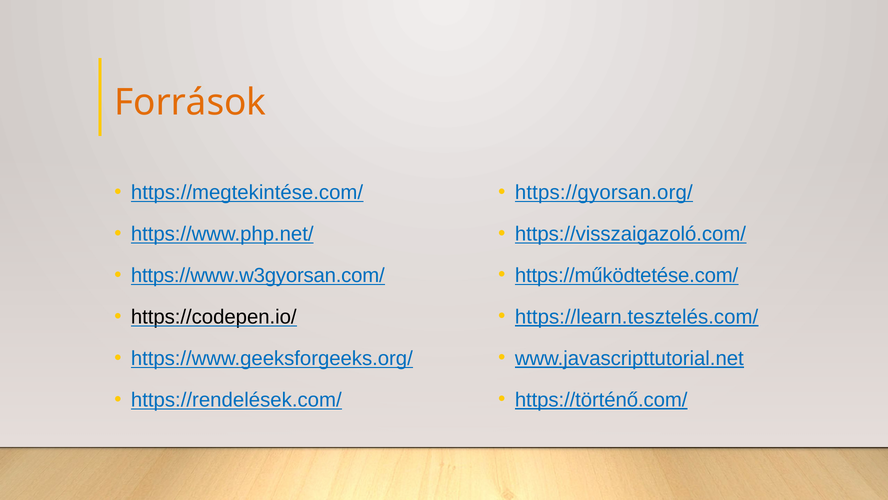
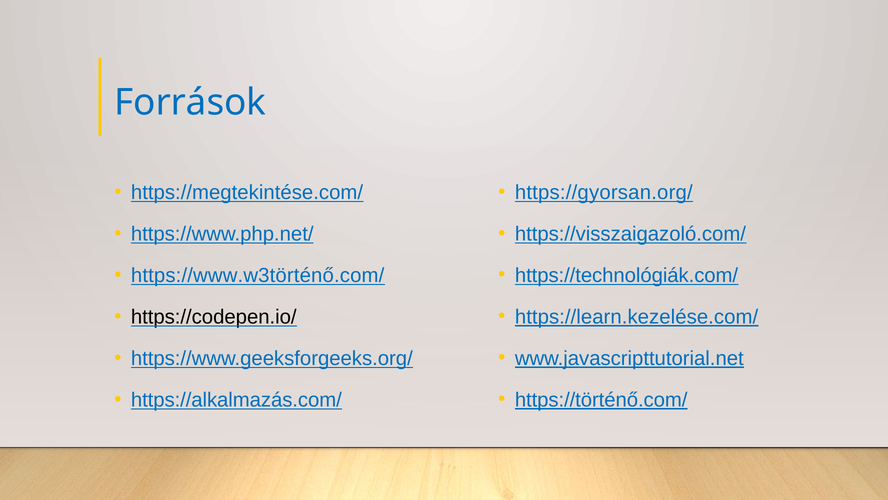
Források colour: orange -> blue (190, 102)
https://működtetése.com/: https://működtetése.com/ -> https://technológiák.com/ (627, 275)
https://www.w3gyorsan.com/: https://www.w3gyorsan.com/ -> https://www.w3történő.com/ (258, 275)
https://learn.tesztelés.com/: https://learn.tesztelés.com/ -> https://learn.kezelése.com/ (637, 317)
https://rendelések.com/: https://rendelések.com/ -> https://alkalmazás.com/ (236, 399)
